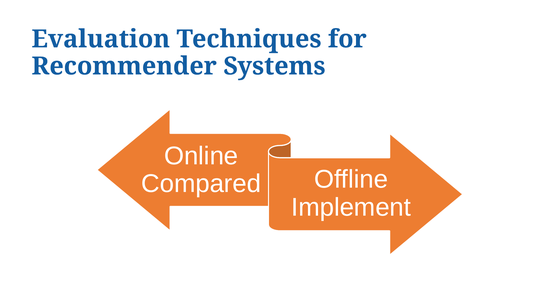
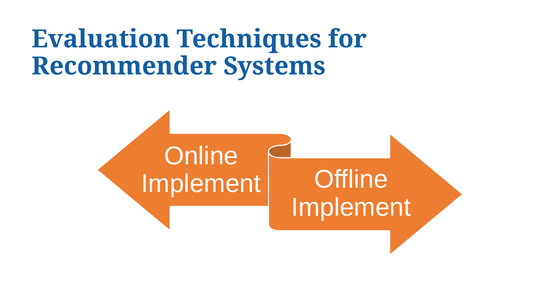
Compared: Compared -> Implement (201, 184)
